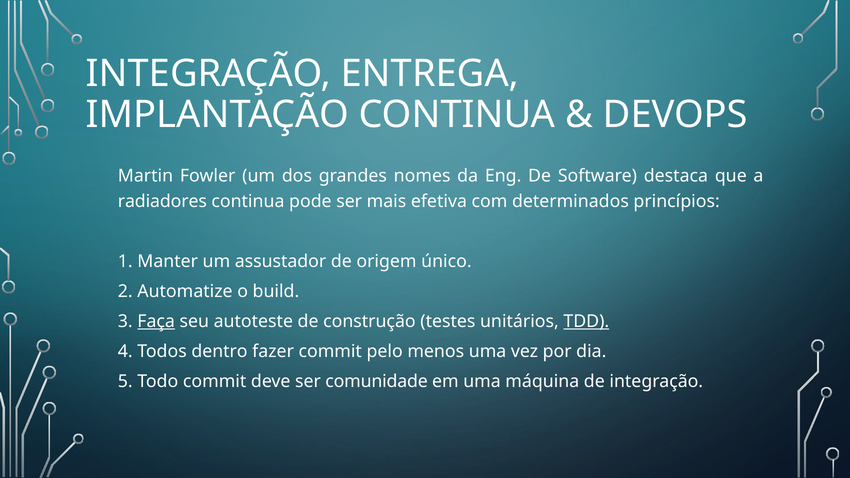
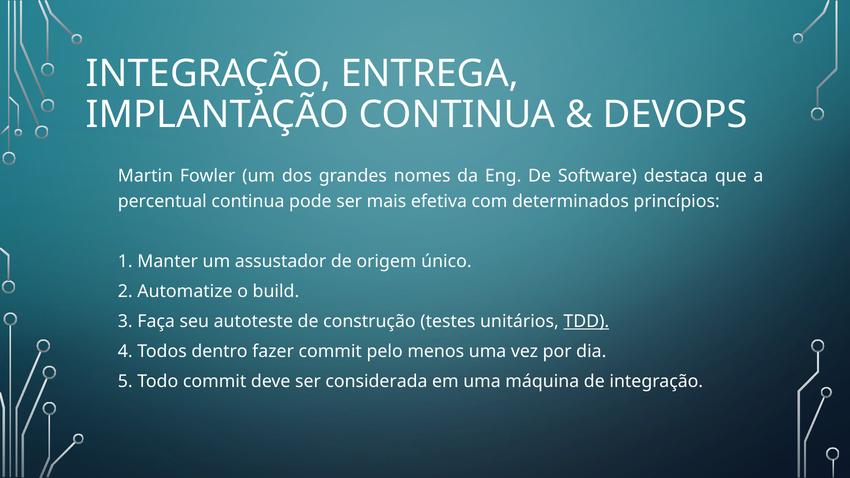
radiadores: radiadores -> percentual (162, 202)
Faça underline: present -> none (156, 321)
comunidade: comunidade -> considerada (376, 381)
